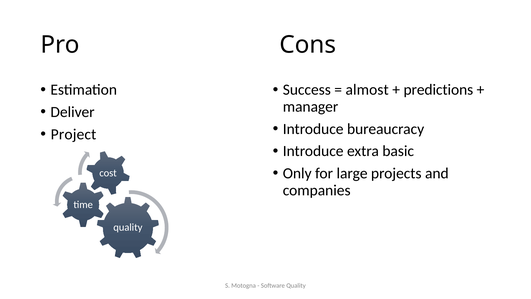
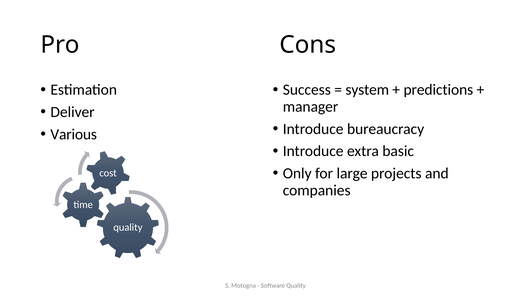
almost: almost -> system (367, 90)
Project: Project -> Various (74, 134)
